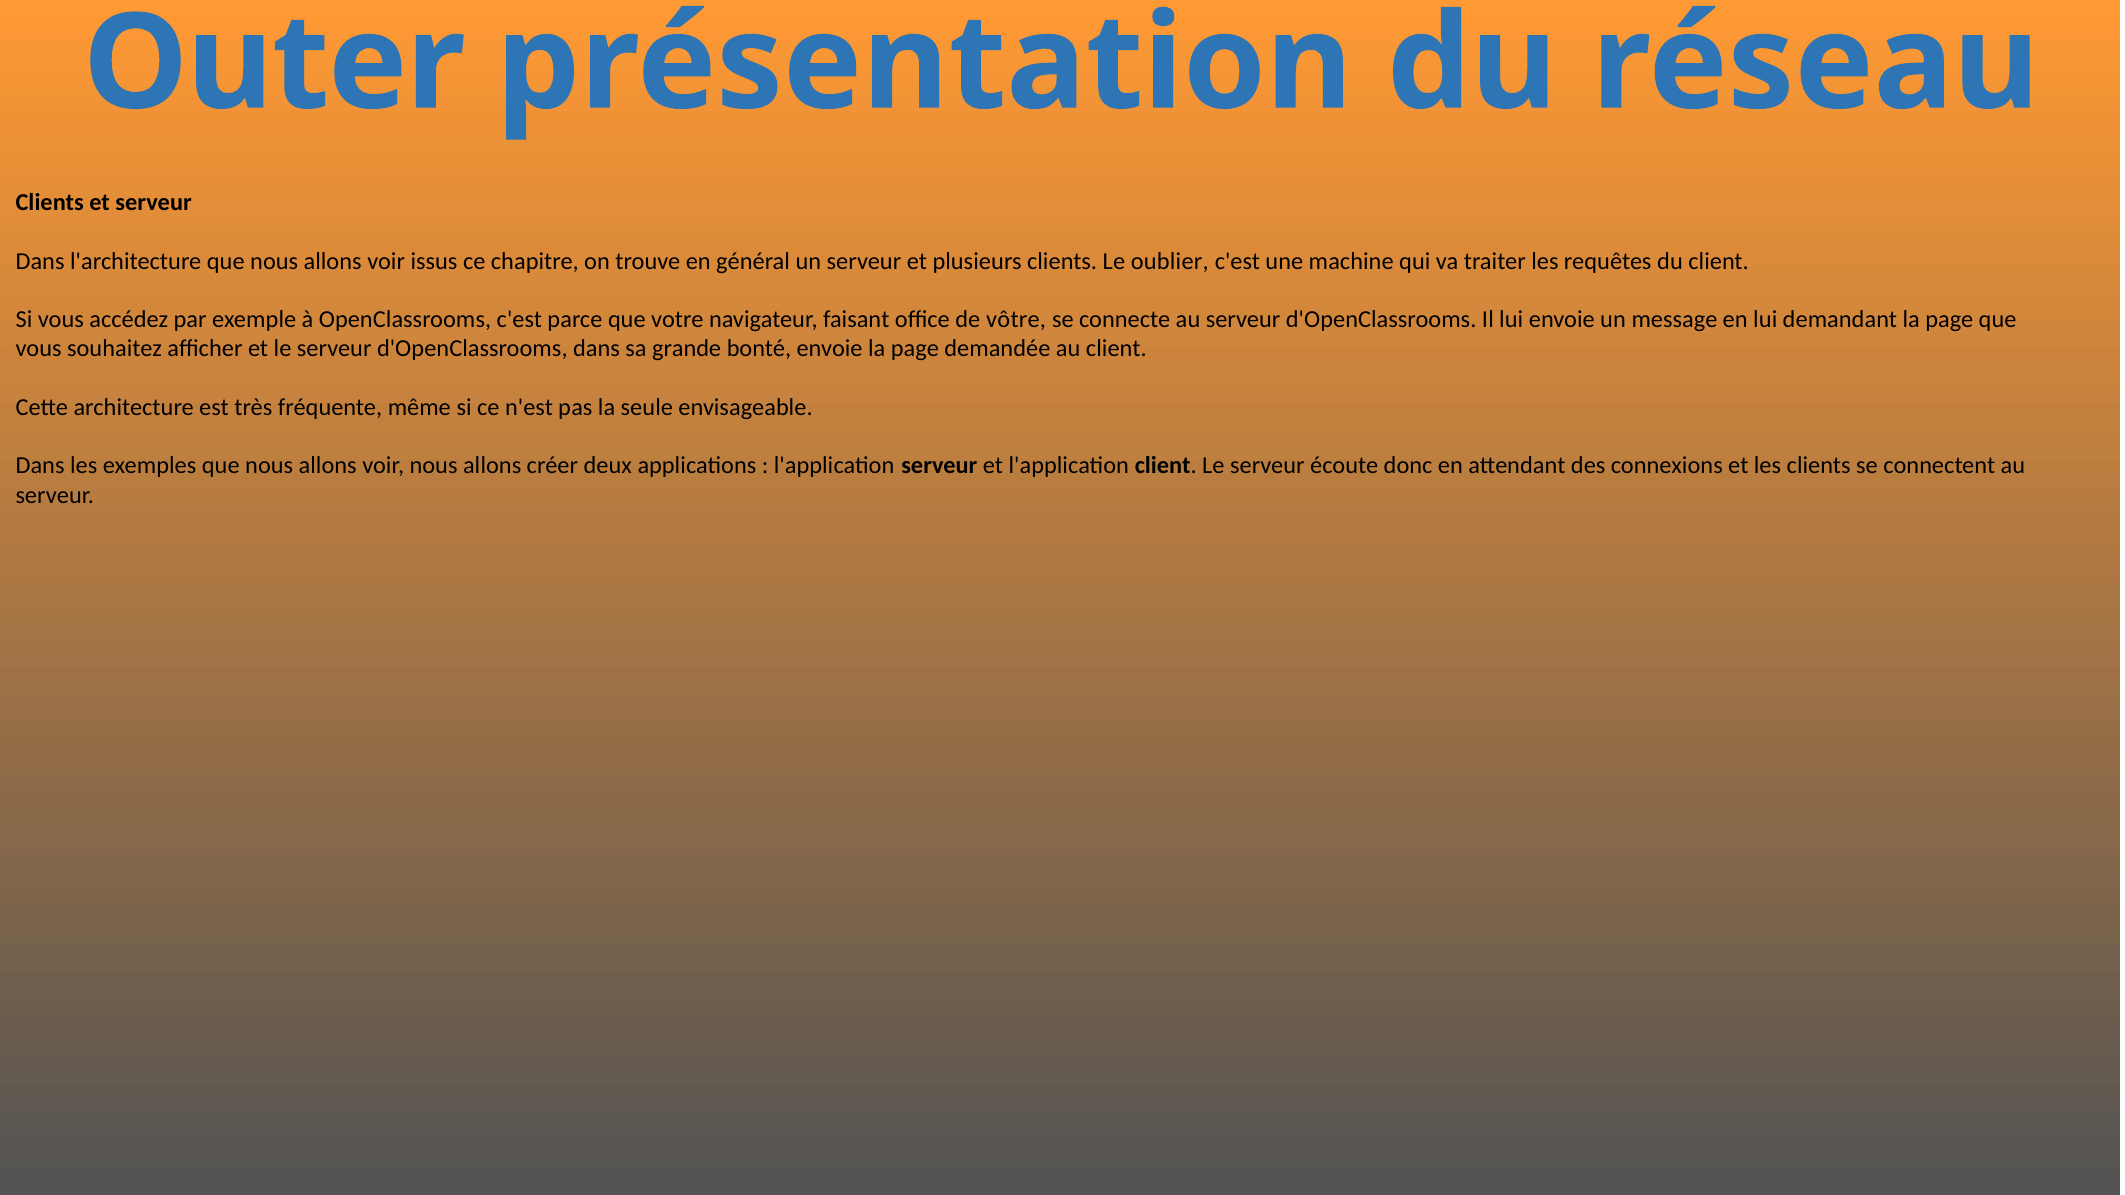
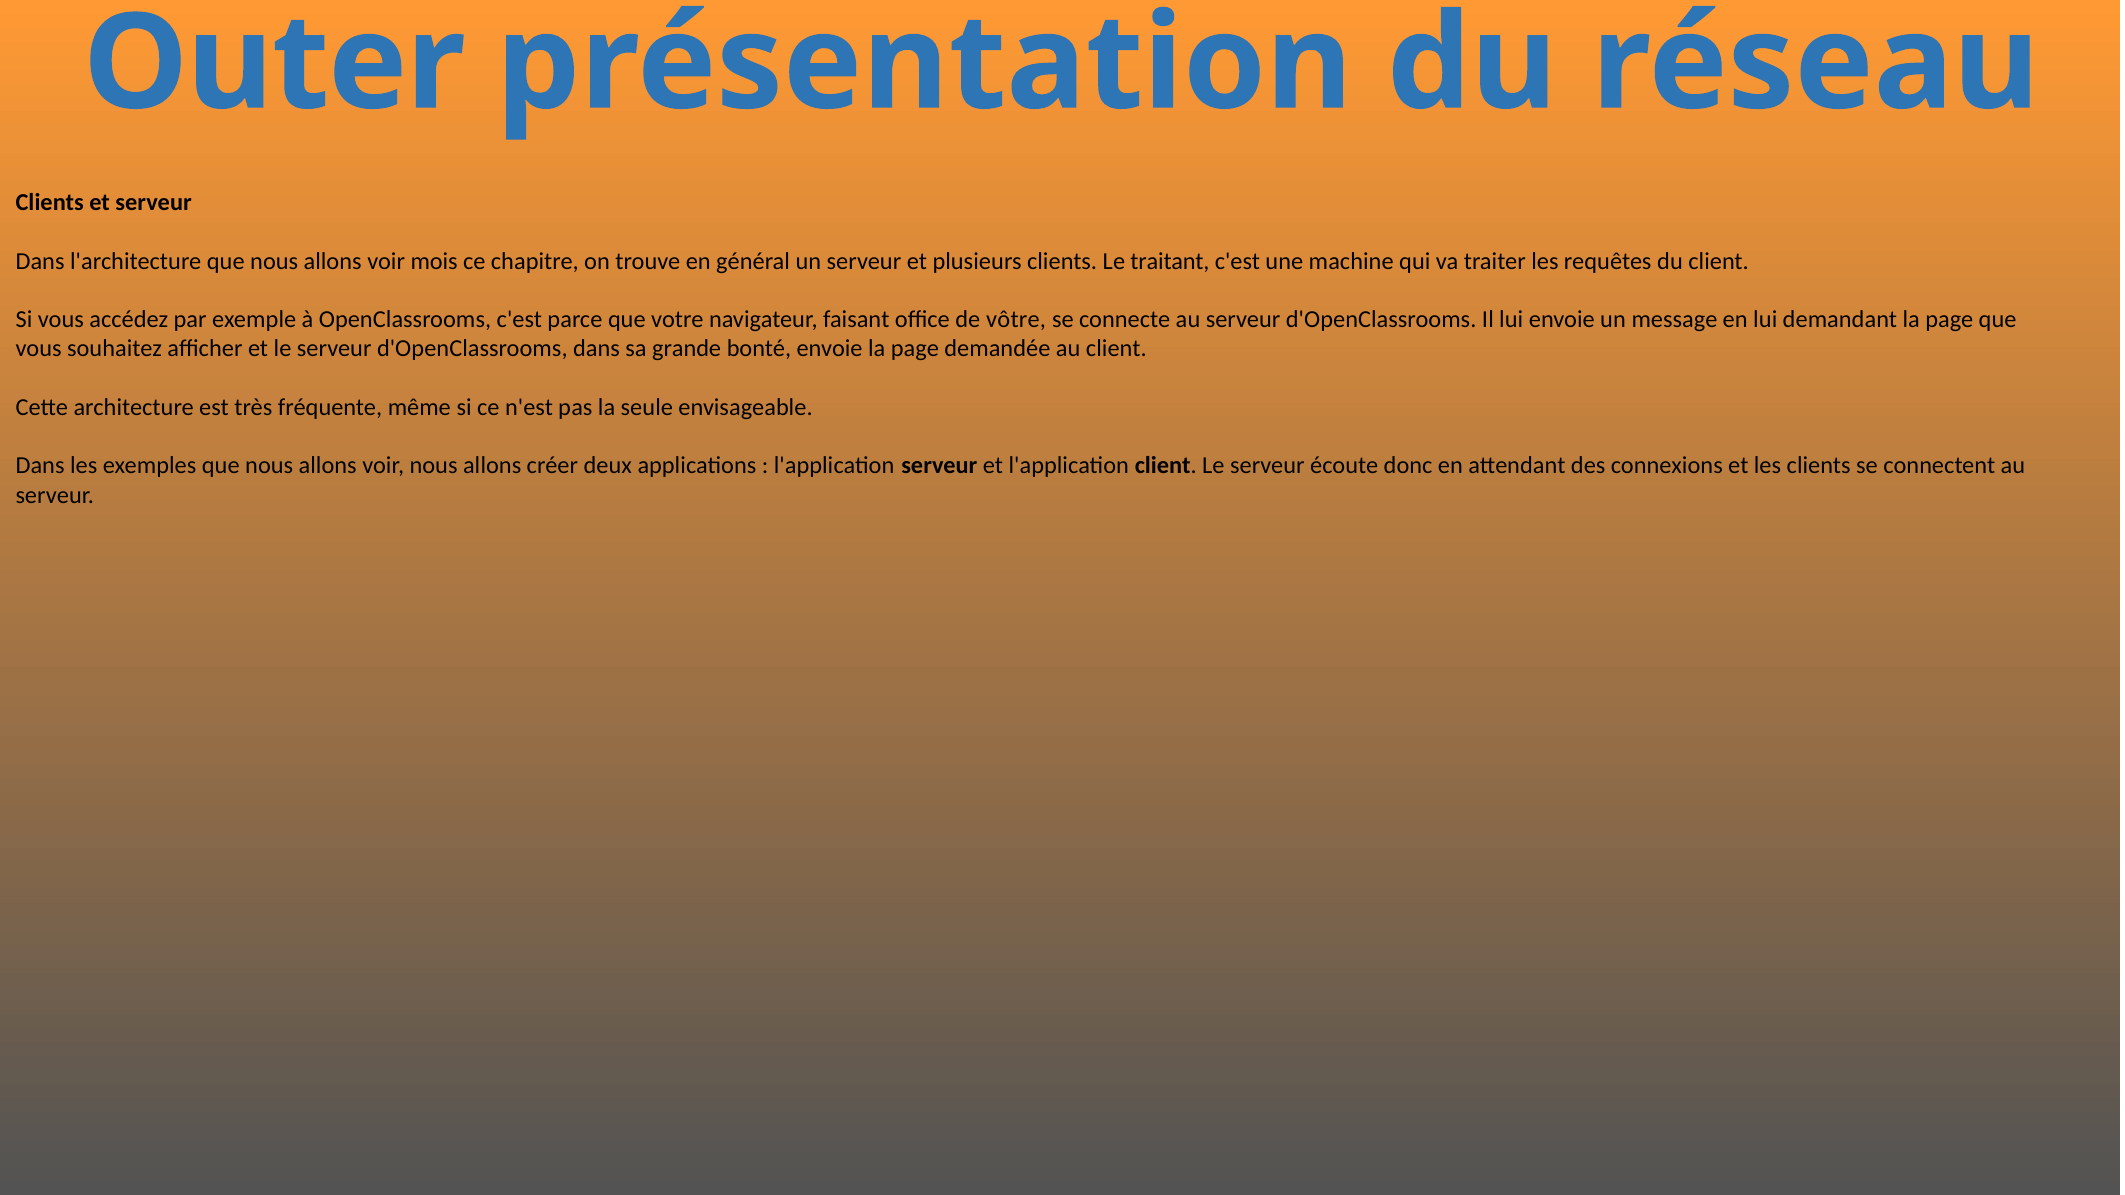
issus: issus -> mois (434, 261)
oublier: oublier -> traitant (1170, 261)
